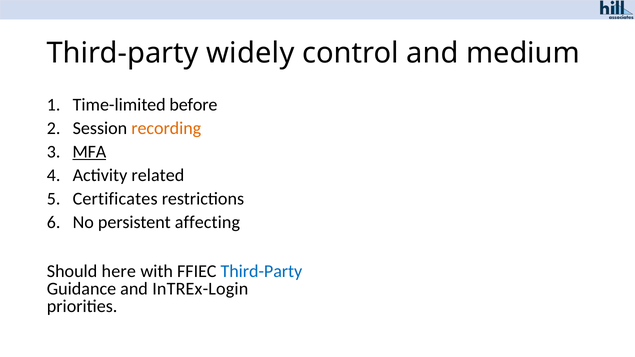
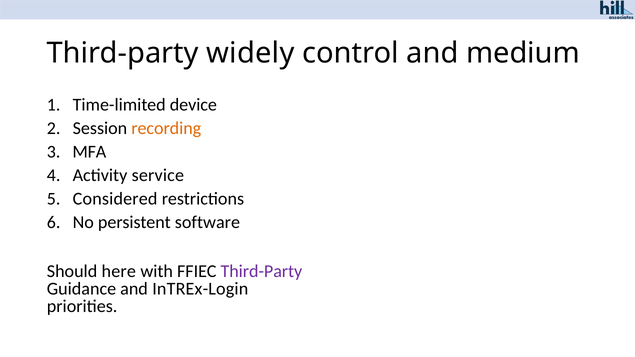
before: before -> device (193, 105)
MFA underline: present -> none (89, 152)
related: related -> service (158, 175)
Certificates: Certificates -> Considered (115, 199)
affecting: affecting -> software (207, 222)
Third-Party colour: blue -> purple (261, 271)
